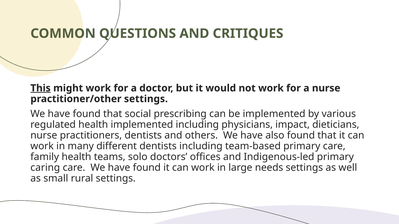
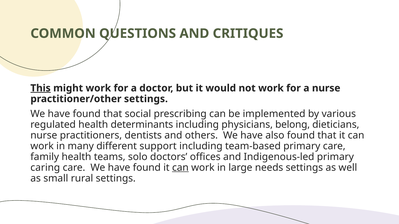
health implemented: implemented -> determinants (142, 125)
impact: impact -> belong (293, 125)
different dentists: dentists -> support (158, 146)
can underline: none -> present (180, 168)
